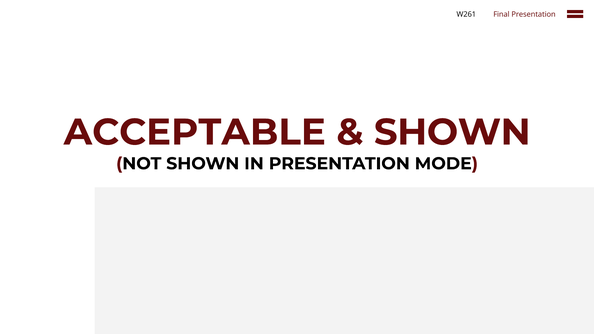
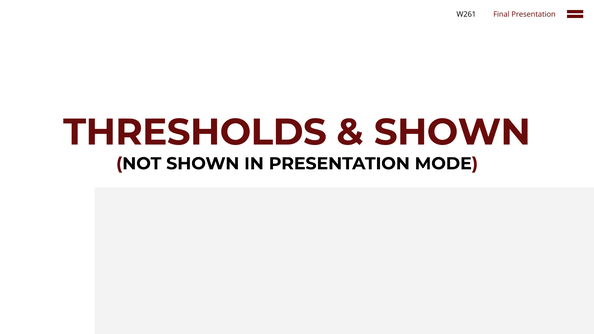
ACCEPTABLE: ACCEPTABLE -> THRESHOLDS (195, 132)
